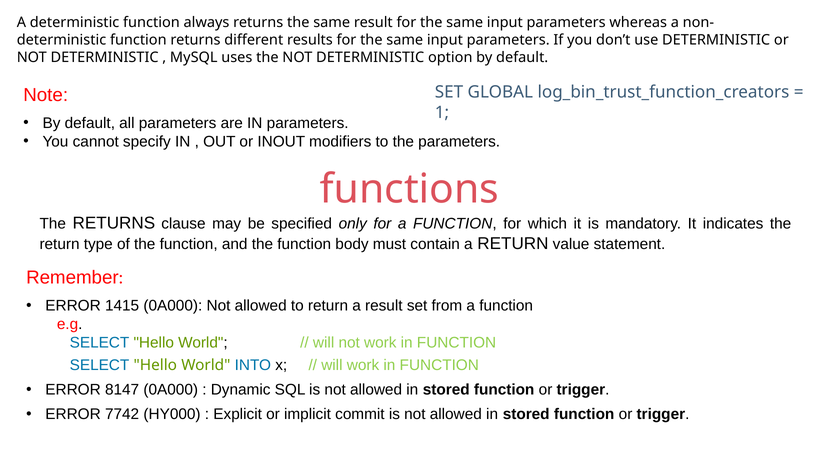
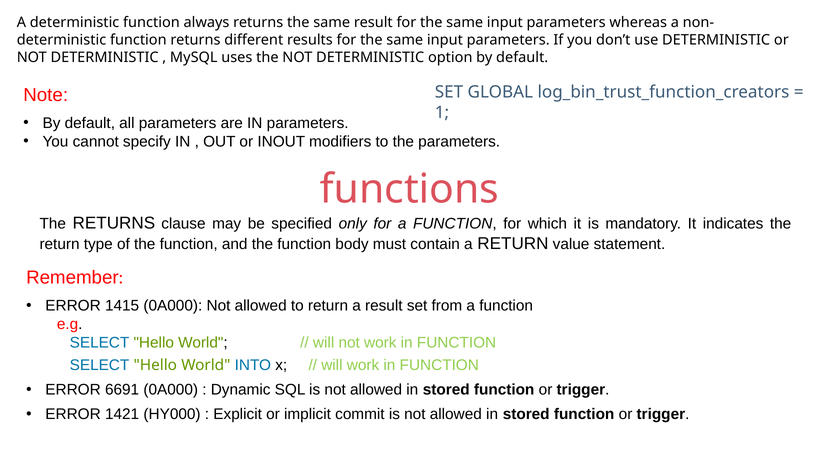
8147: 8147 -> 6691 (122, 389)
7742: 7742 -> 1421 (122, 414)
